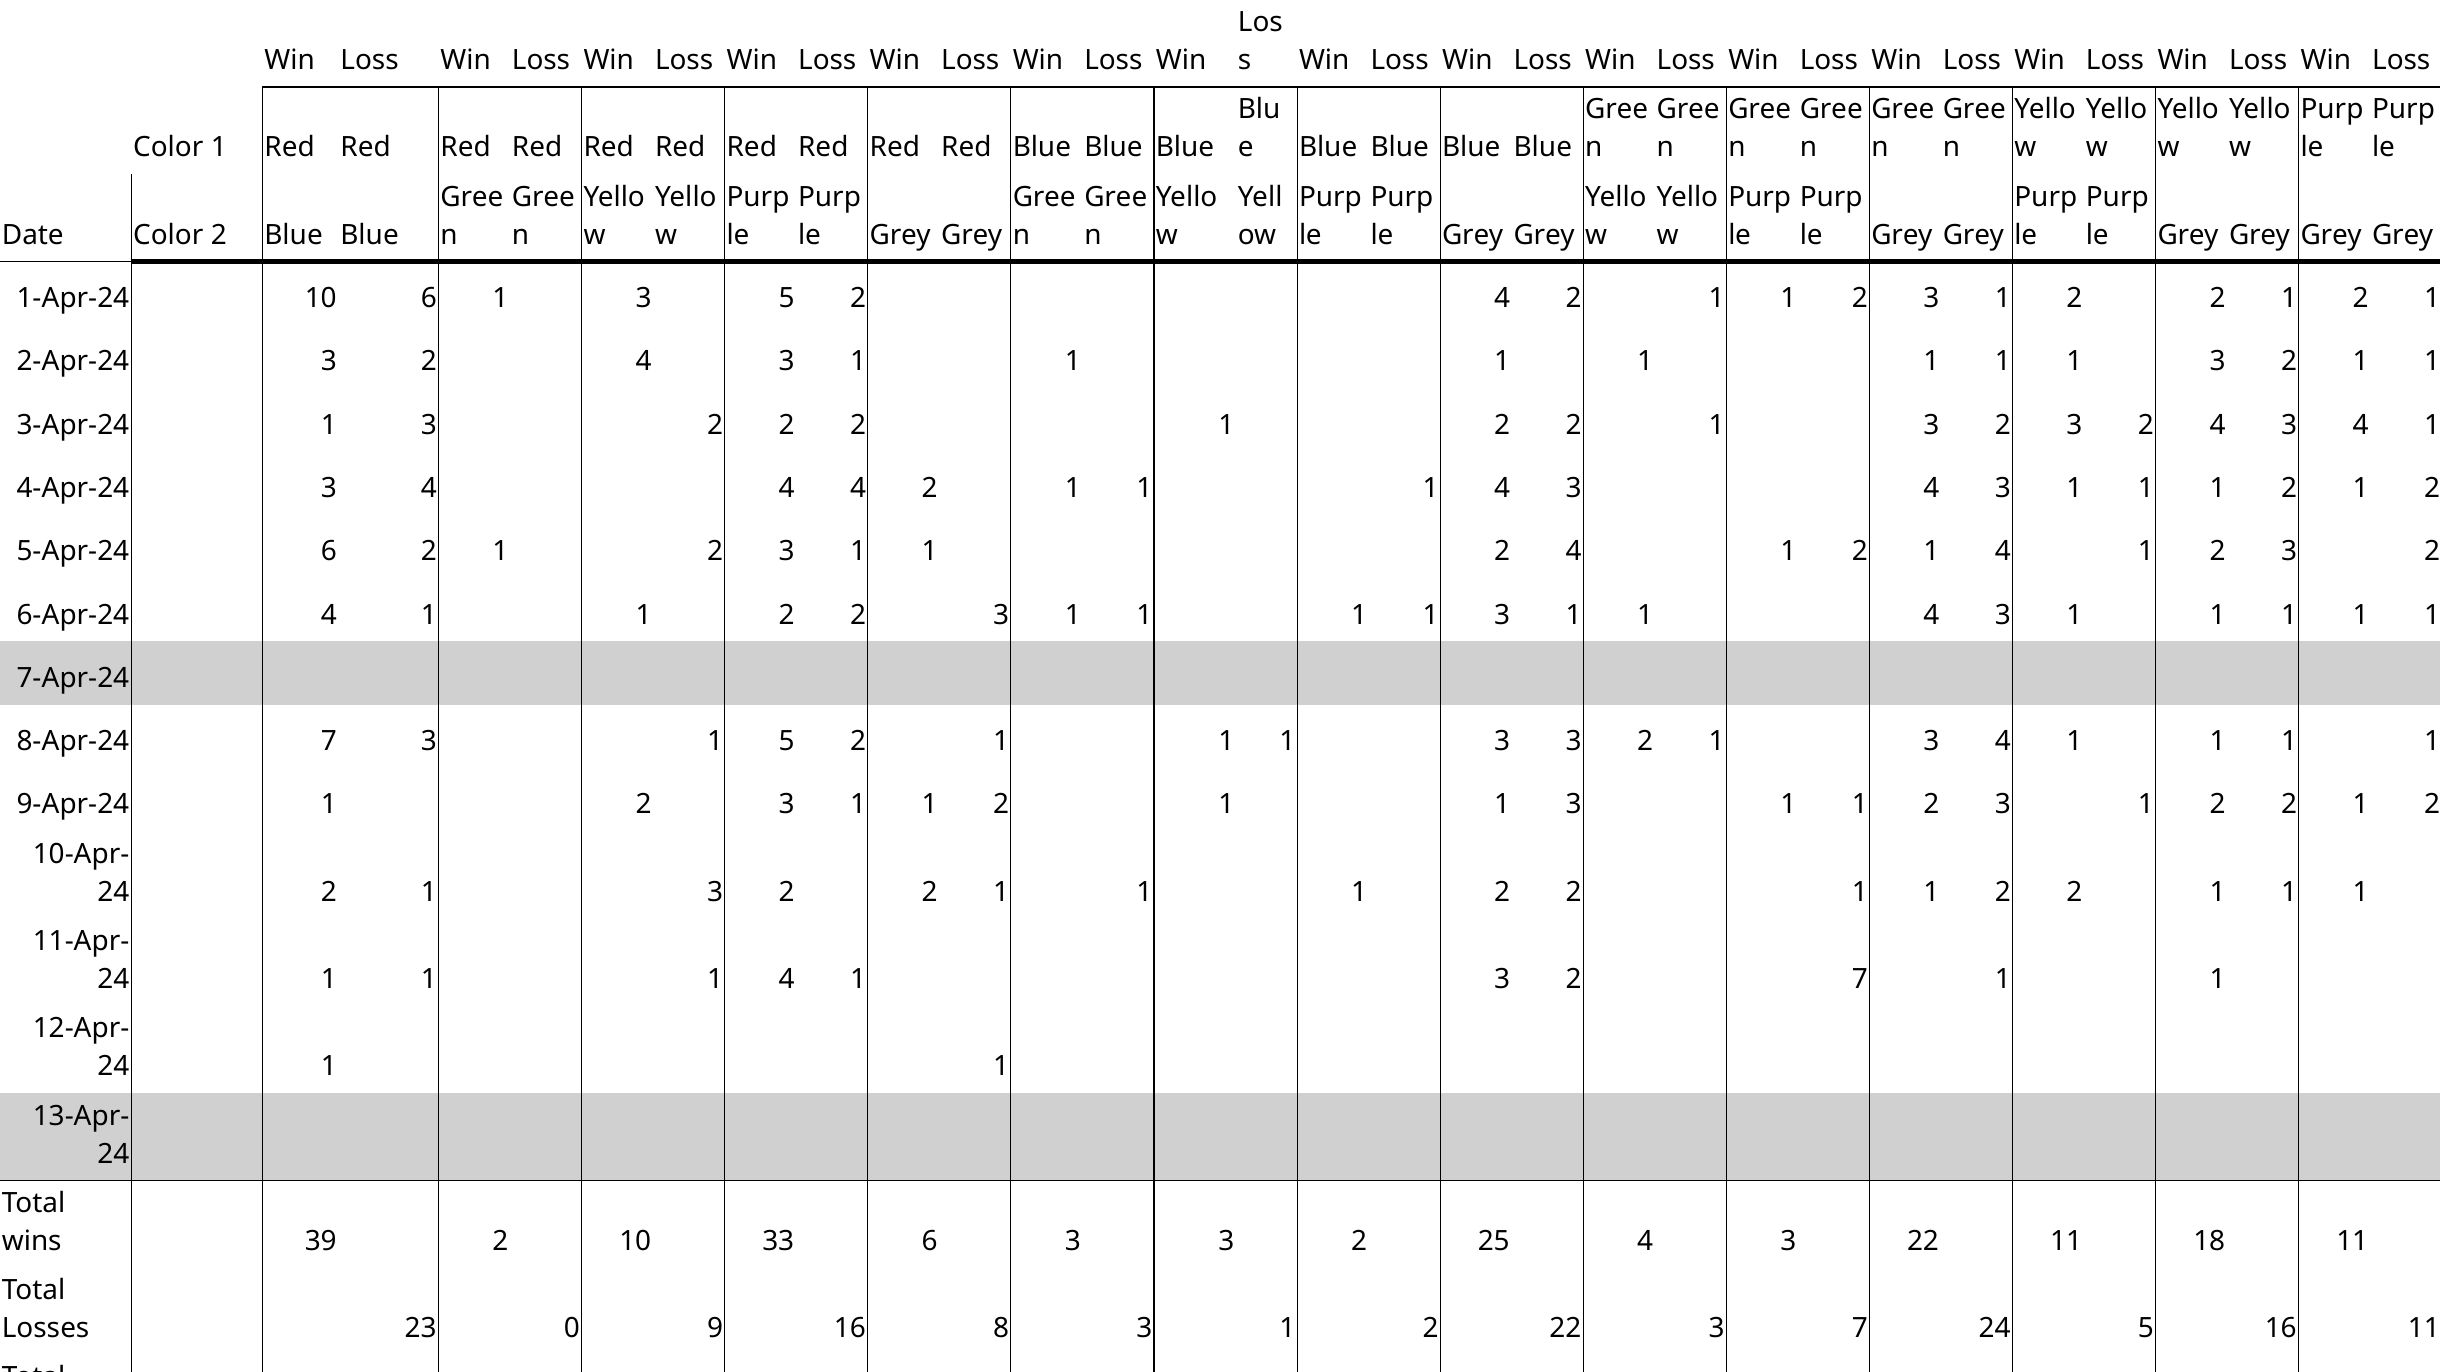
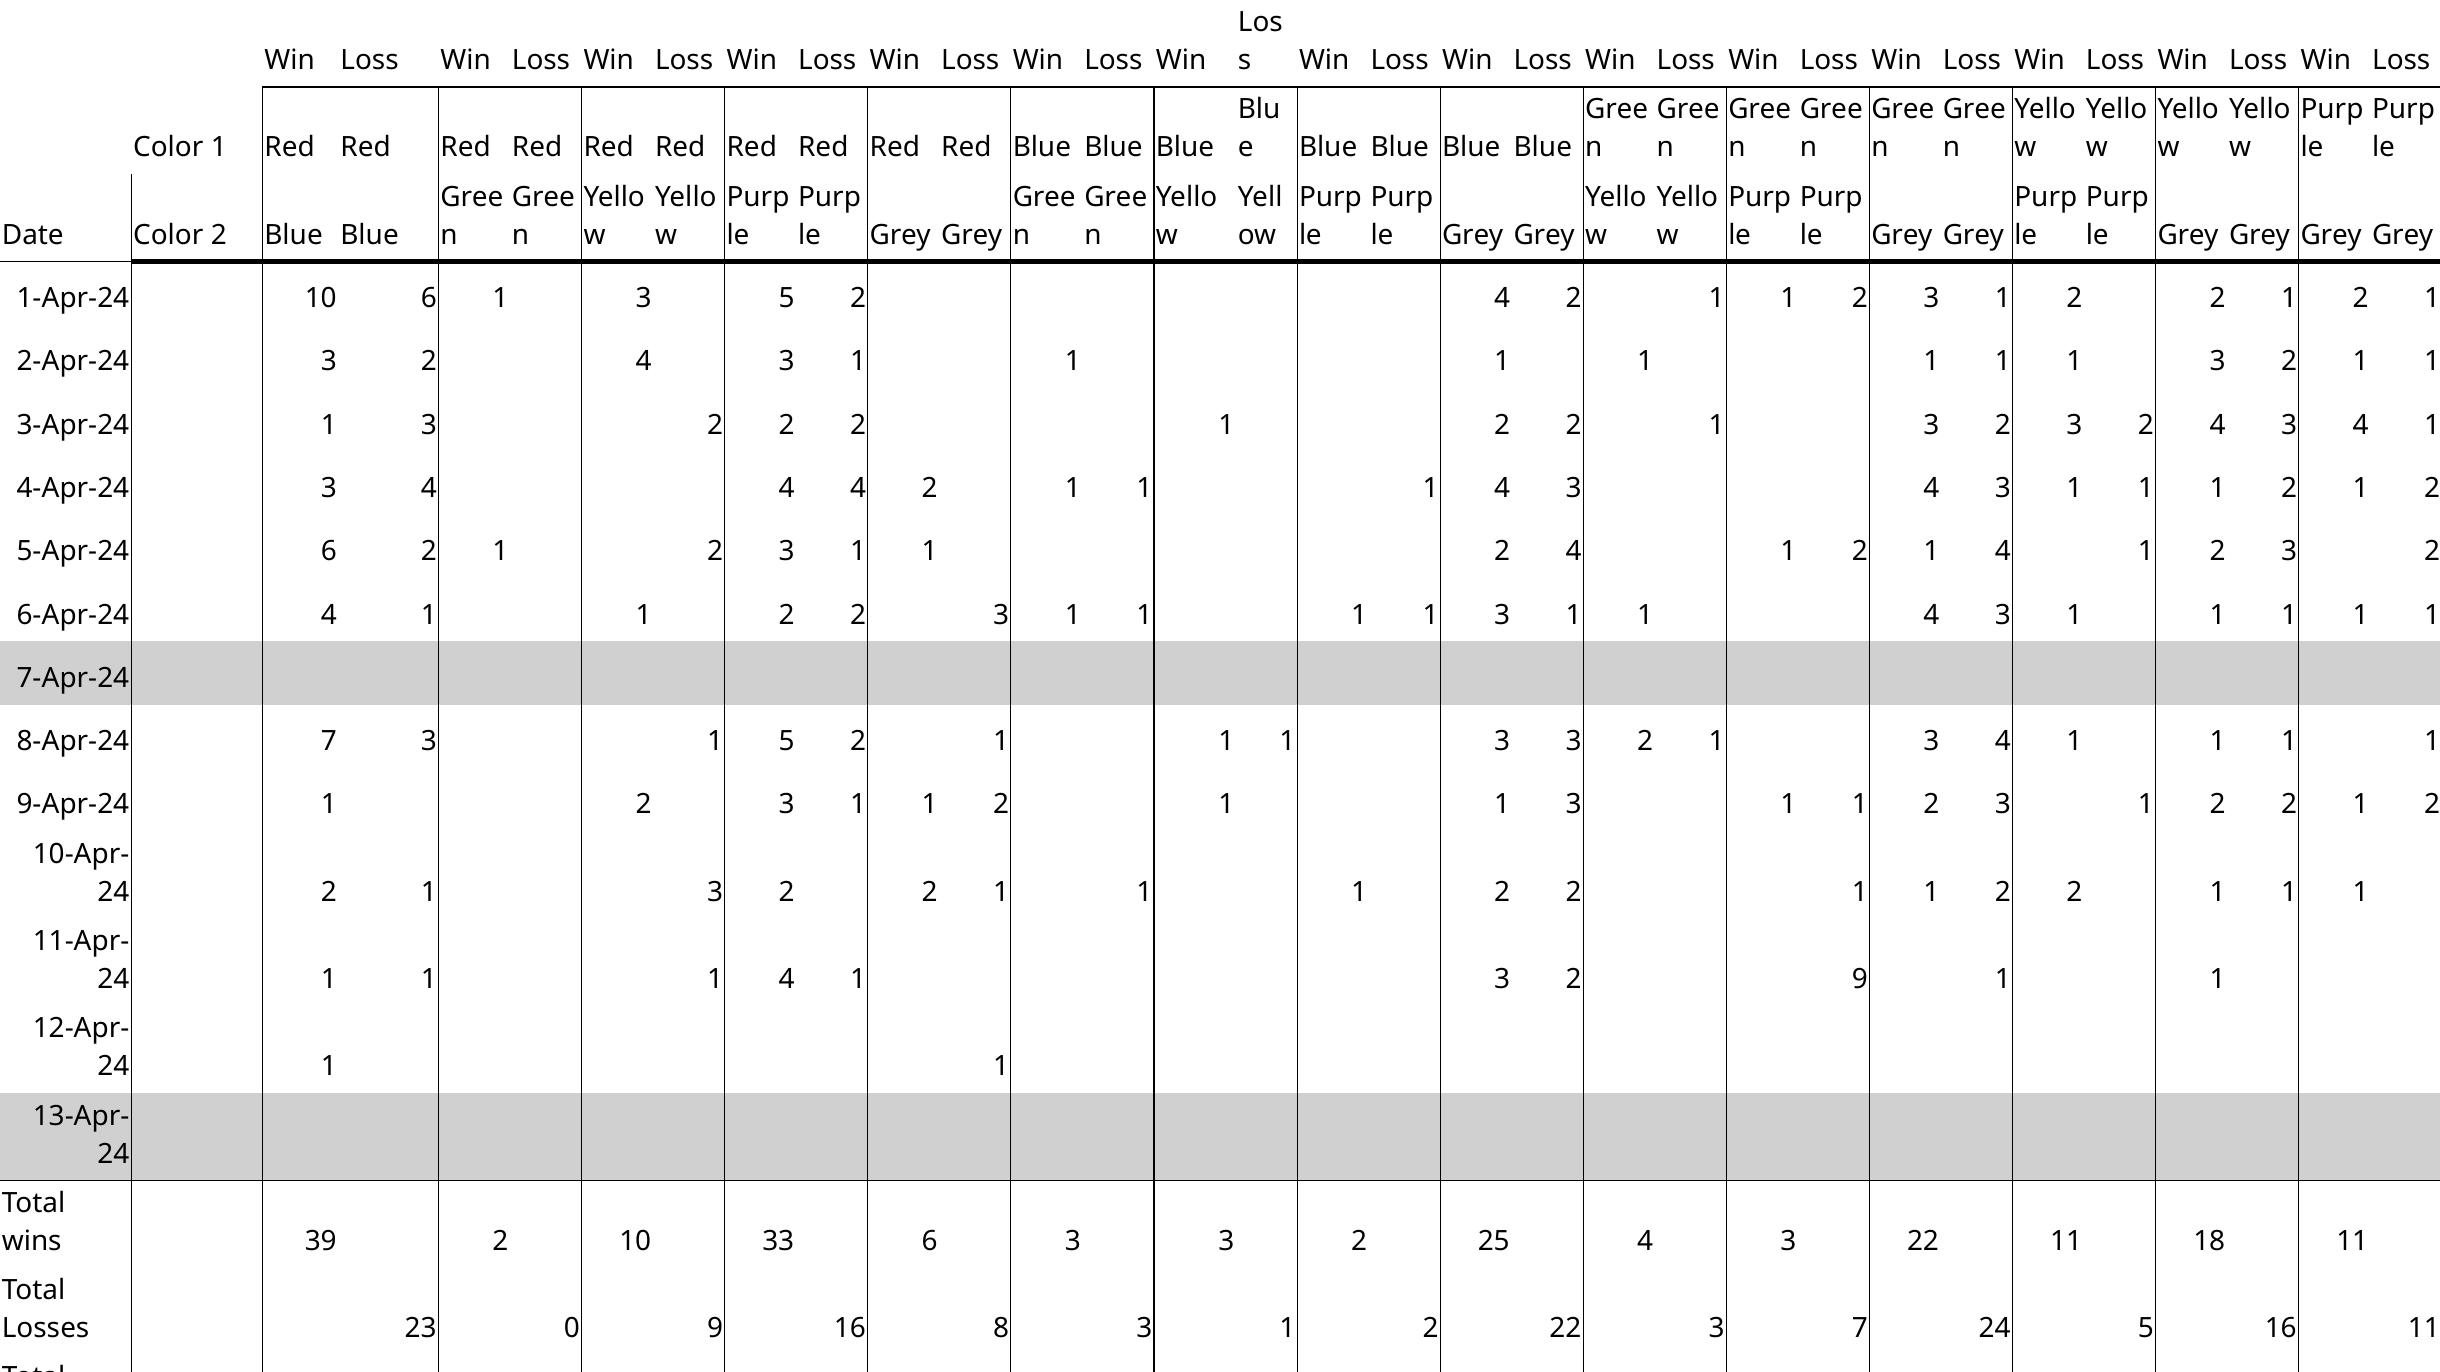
2 7: 7 -> 9 (1860, 980)
